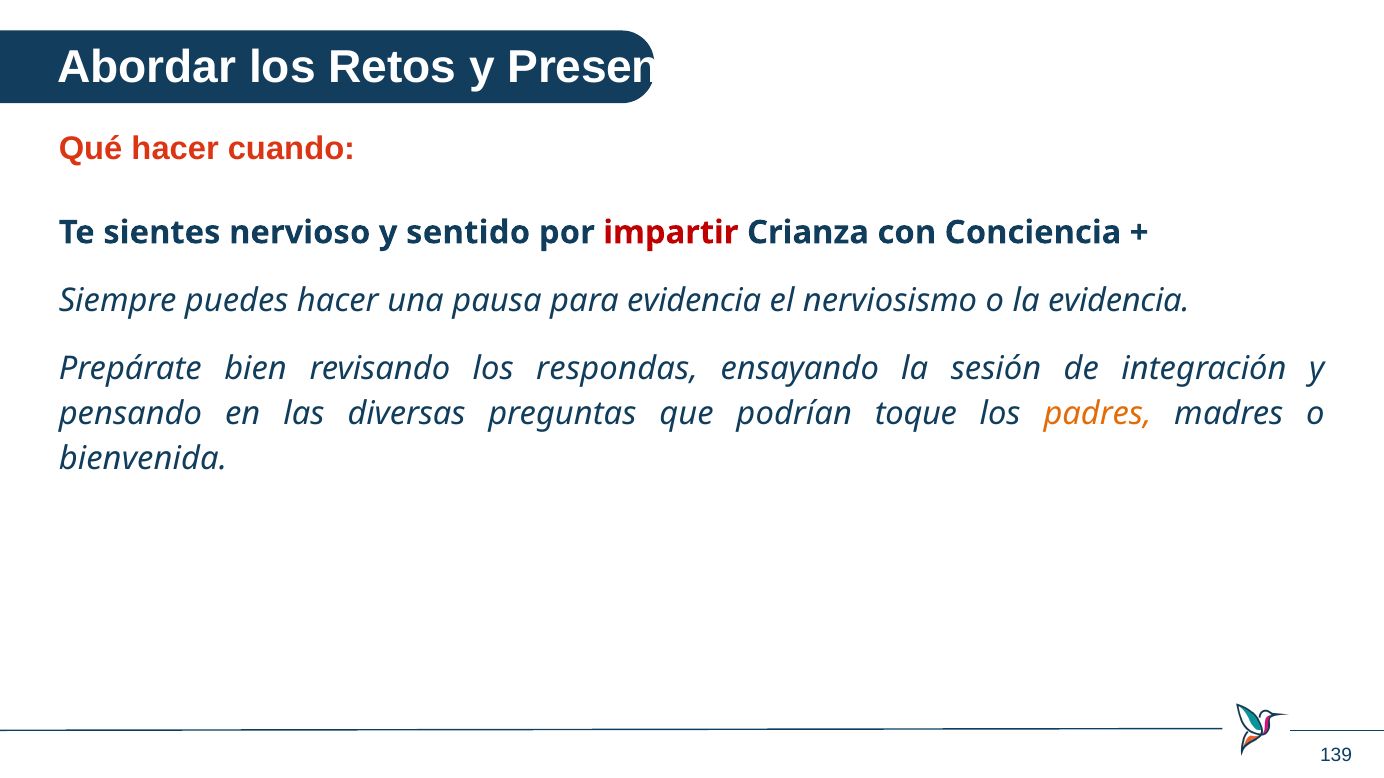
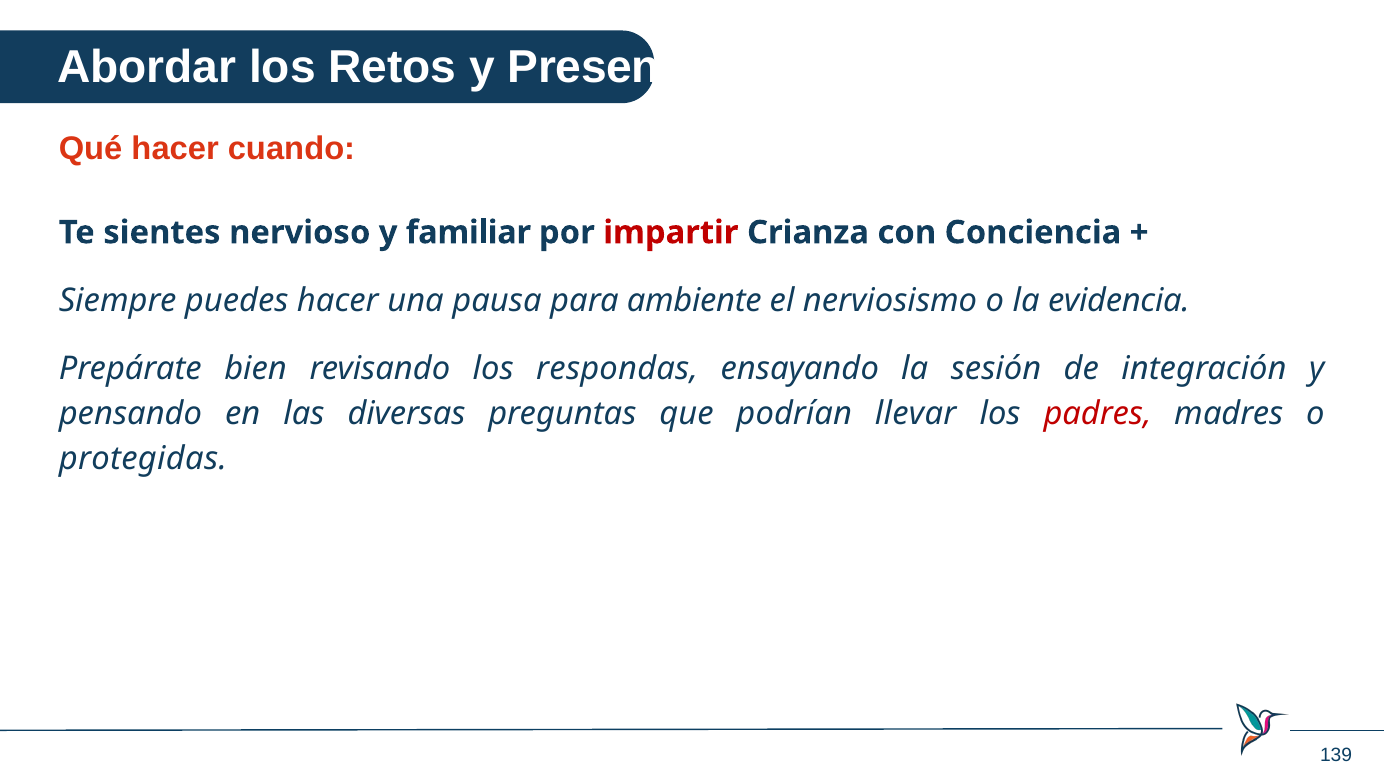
sentido: sentido -> familiar (468, 233)
para evidencia: evidencia -> ambiente (694, 301)
toque: toque -> llevar (916, 414)
padres colour: orange -> red (1097, 414)
bienvenida: bienvenida -> protegidas (143, 459)
